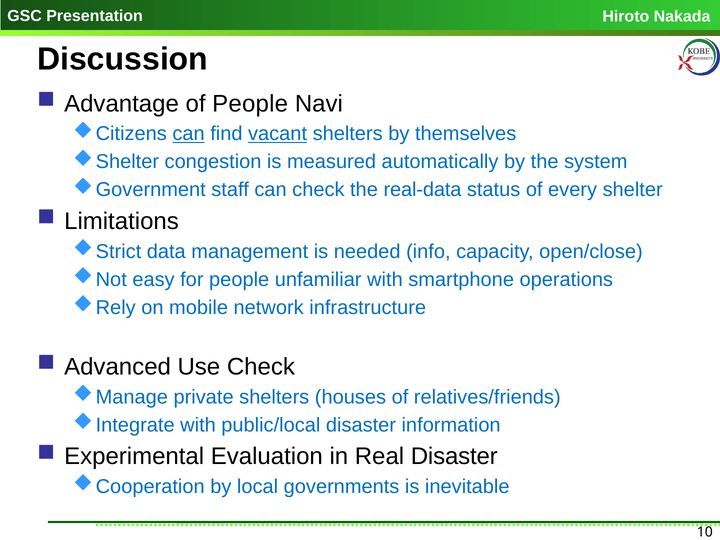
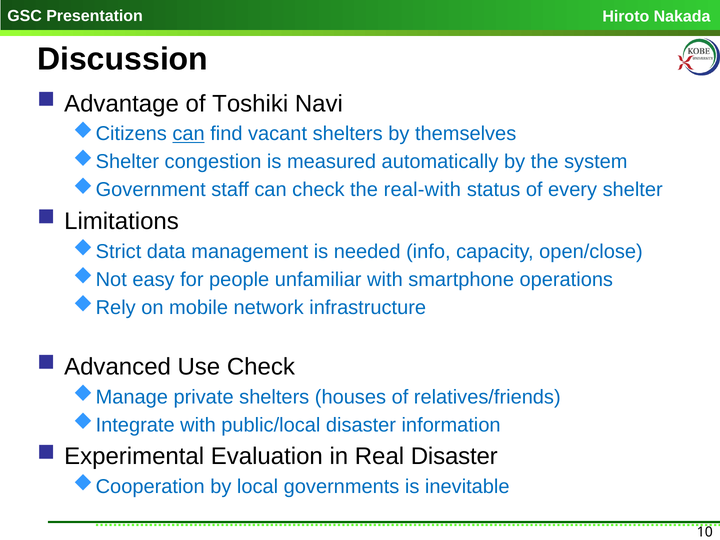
of People: People -> Toshiki (250, 104)
vacant underline: present -> none (278, 134)
real-data: real-data -> real-with (422, 190)
